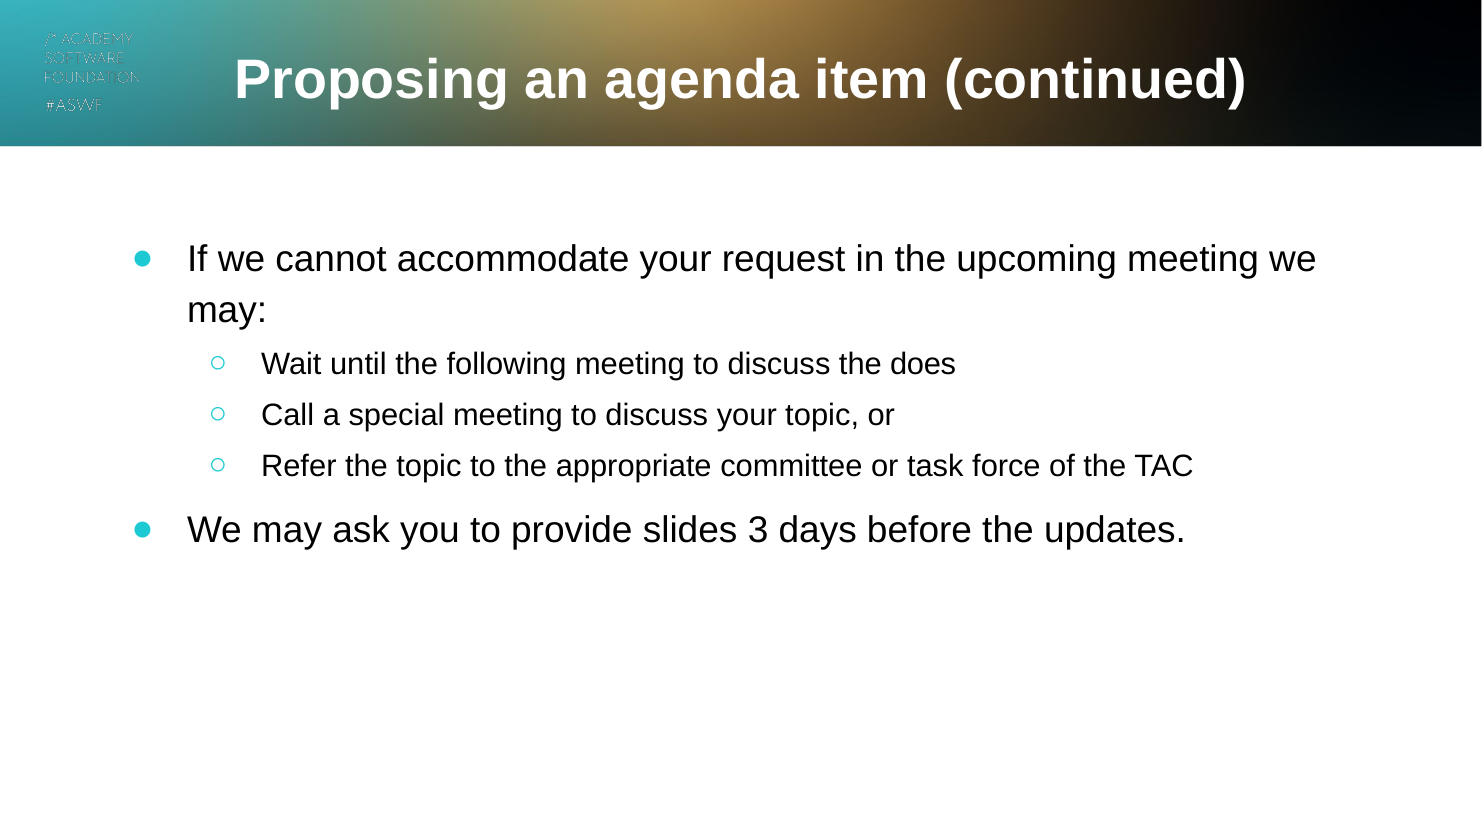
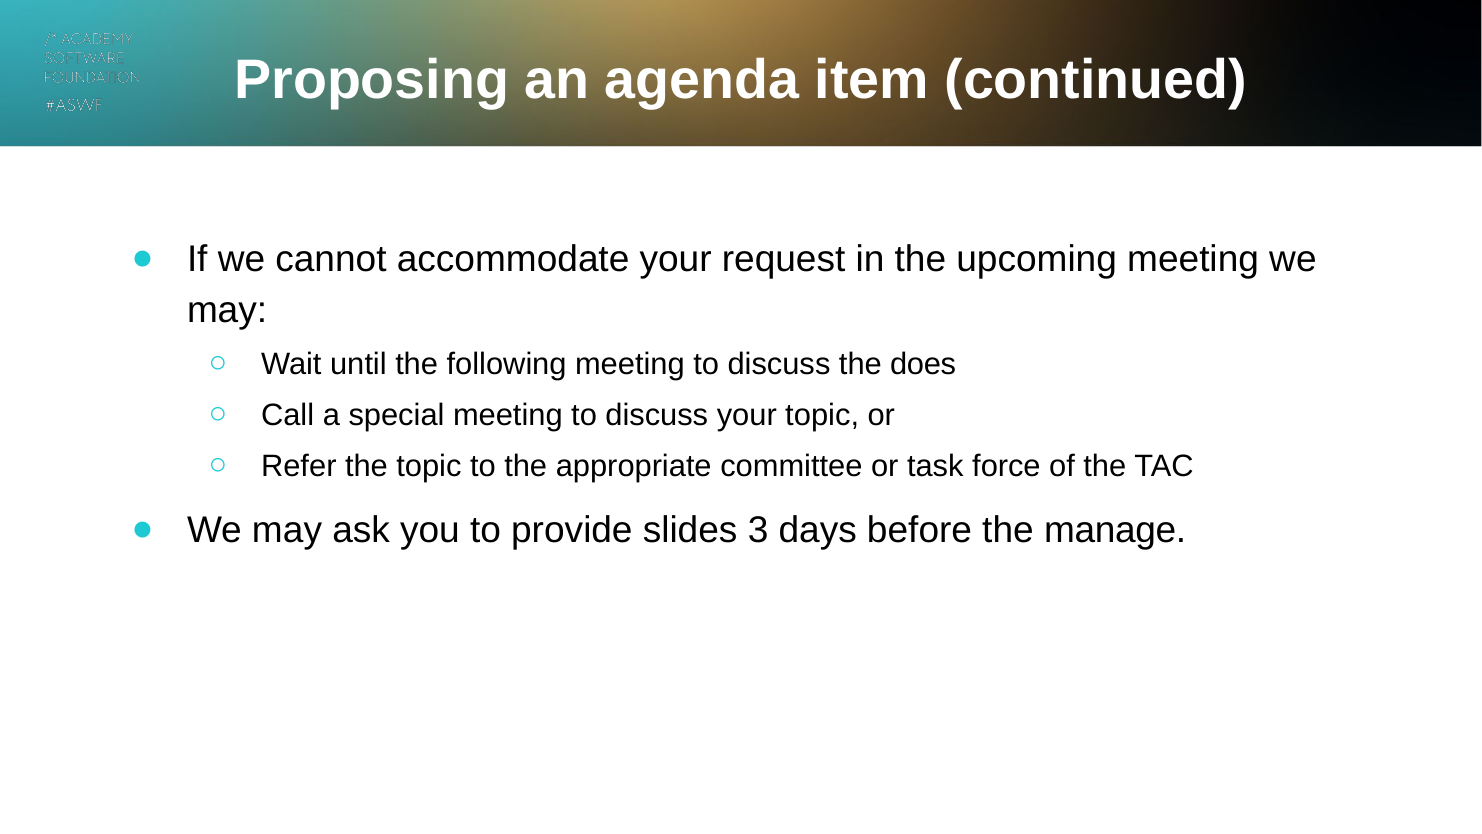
updates: updates -> manage (1115, 530)
